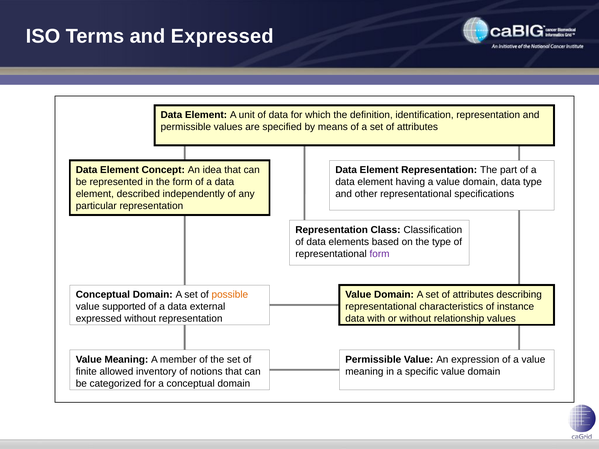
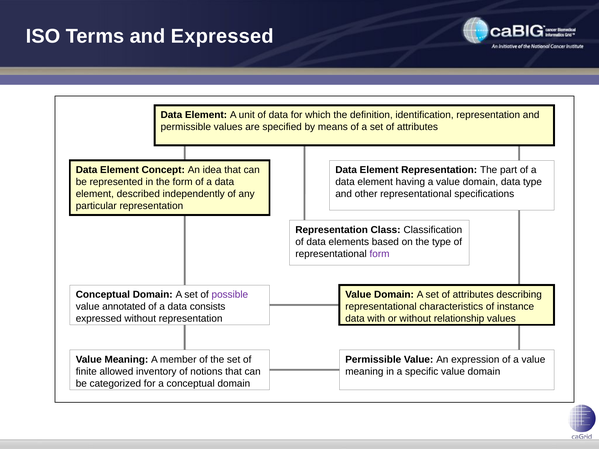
possible colour: orange -> purple (230, 295)
supported: supported -> annotated (124, 307)
external: external -> consists (208, 307)
